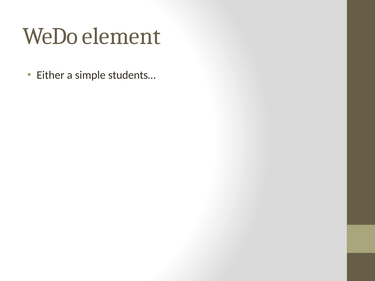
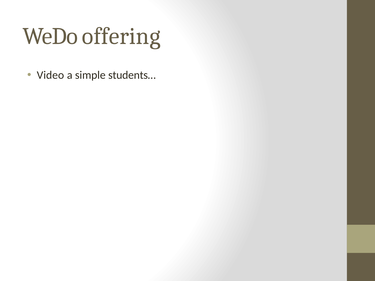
element: element -> offering (121, 36)
Either: Either -> Video (50, 75)
